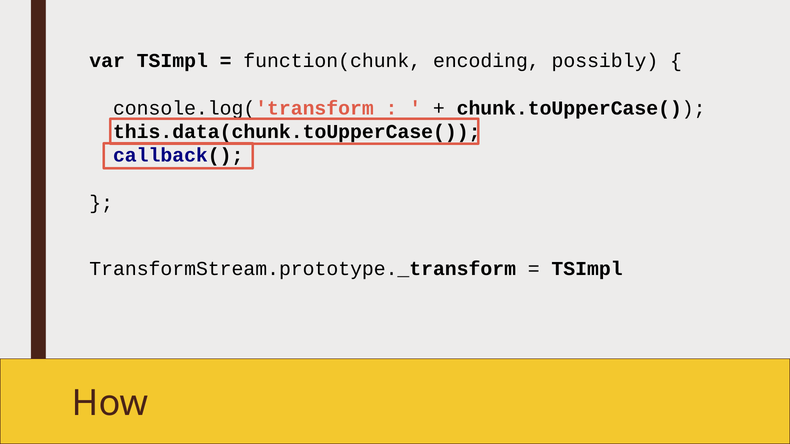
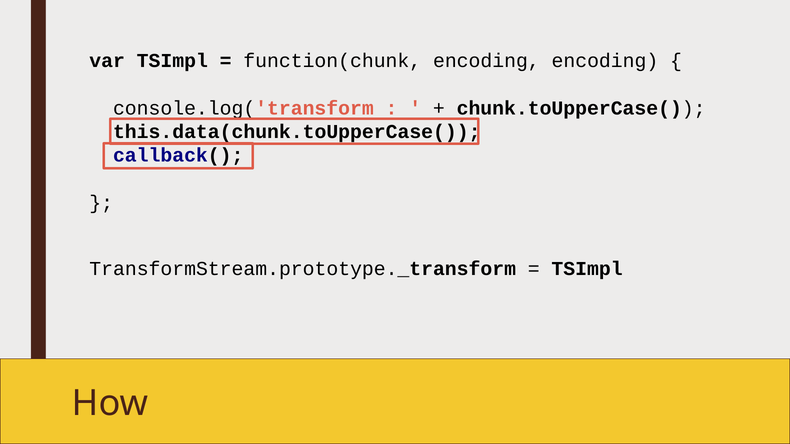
encoding possibly: possibly -> encoding (605, 61)
